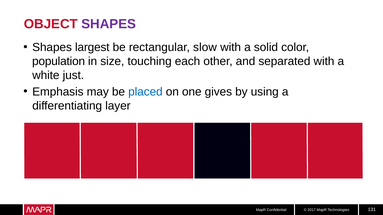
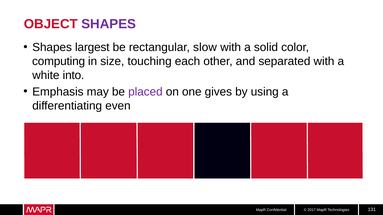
population: population -> computing (59, 62)
just: just -> into (73, 76)
placed colour: blue -> purple (145, 92)
layer: layer -> even (118, 106)
